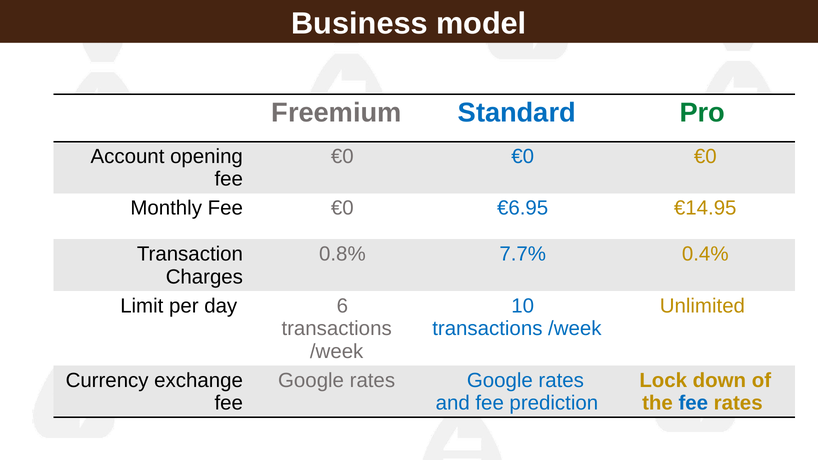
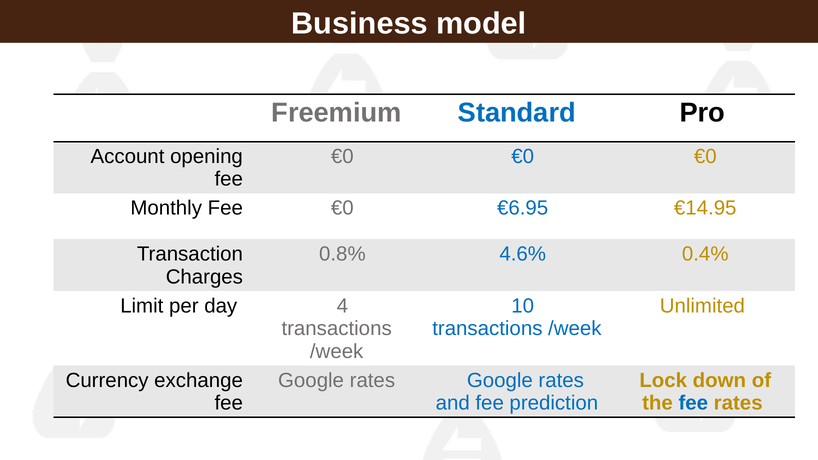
Pro colour: green -> black (702, 113)
7.7%: 7.7% -> 4.6% (523, 254)
6: 6 -> 4 (342, 306)
